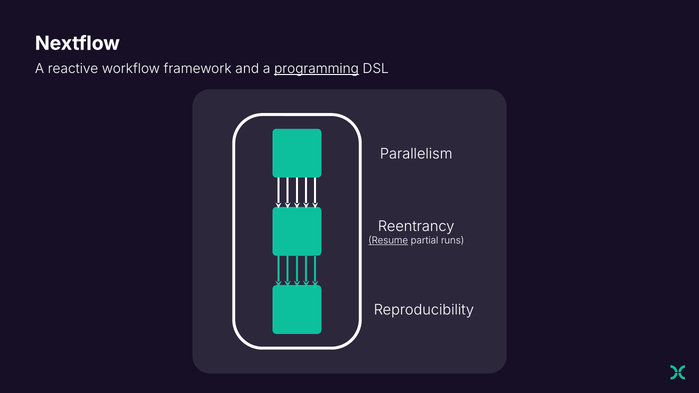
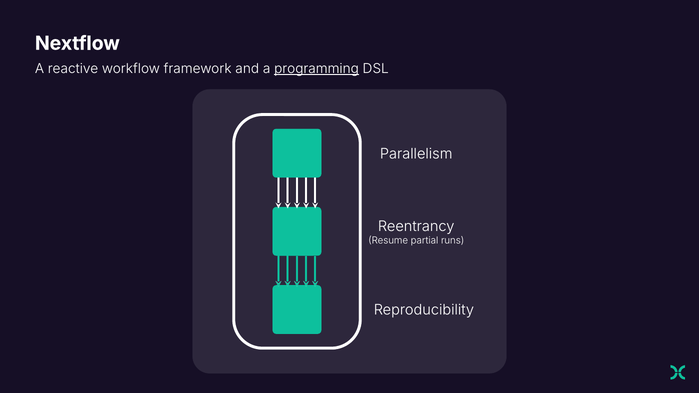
Resume underline: present -> none (388, 241)
